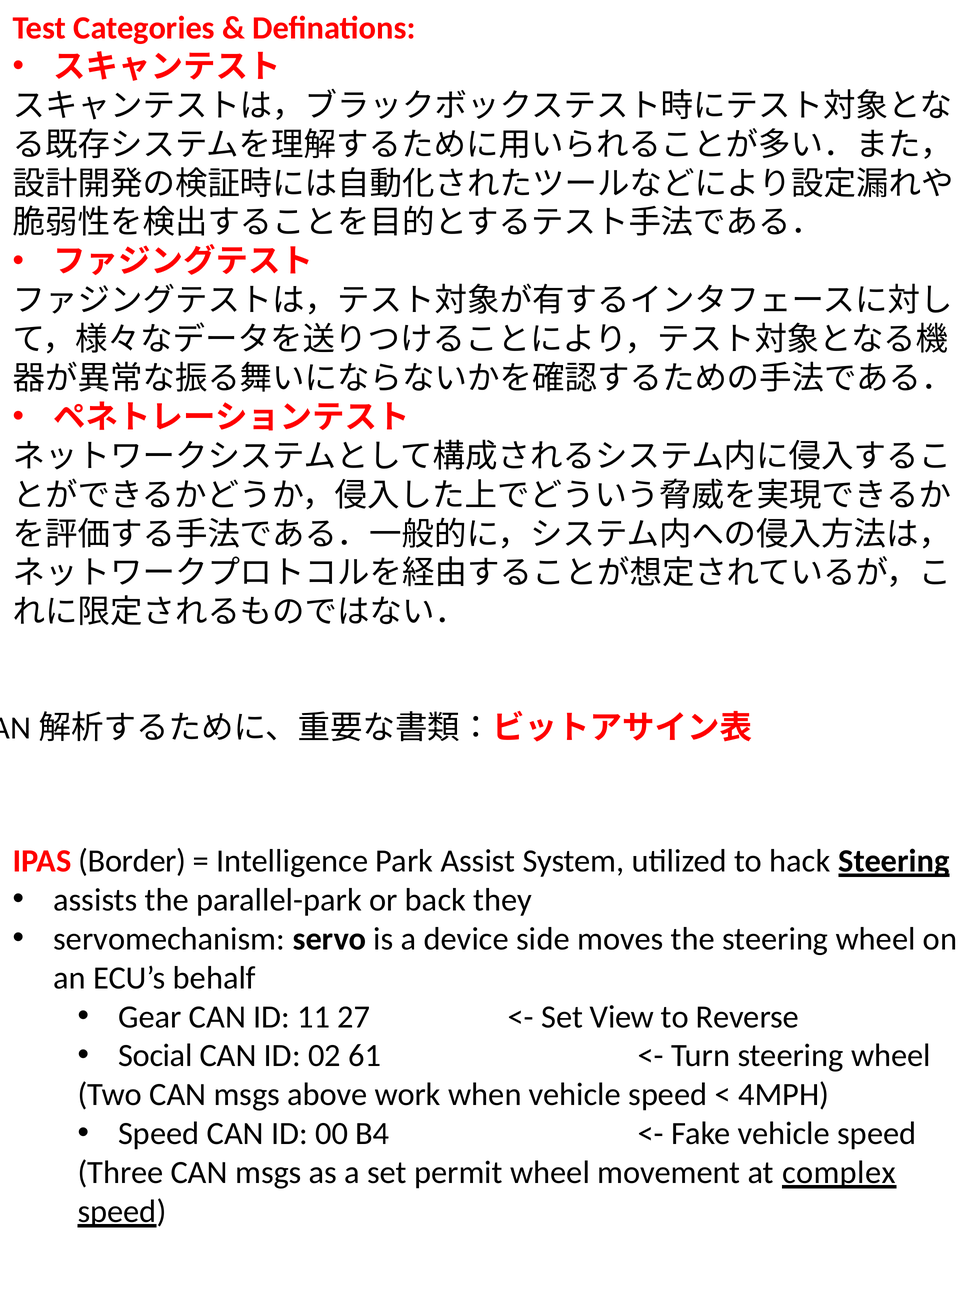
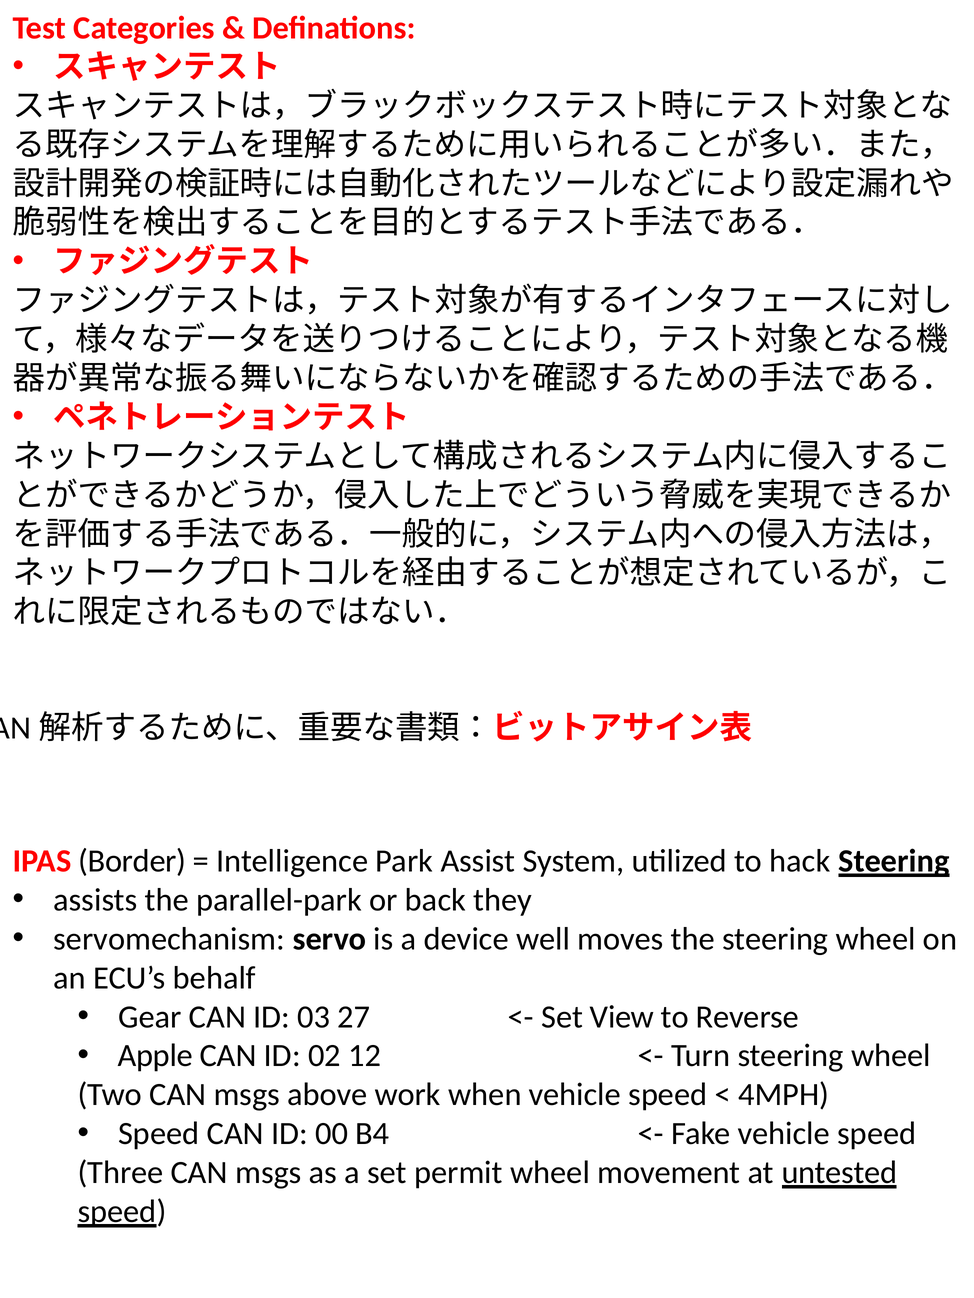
side: side -> well (543, 939)
11: 11 -> 03 (314, 1017)
Social: Social -> Apple (155, 1056)
61: 61 -> 12 (365, 1056)
complex: complex -> untested (839, 1173)
